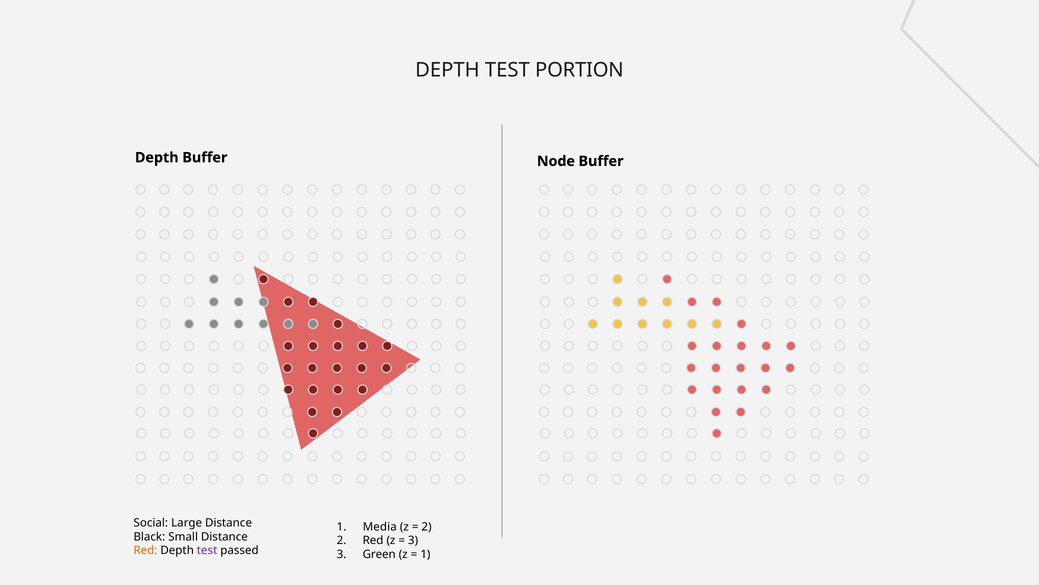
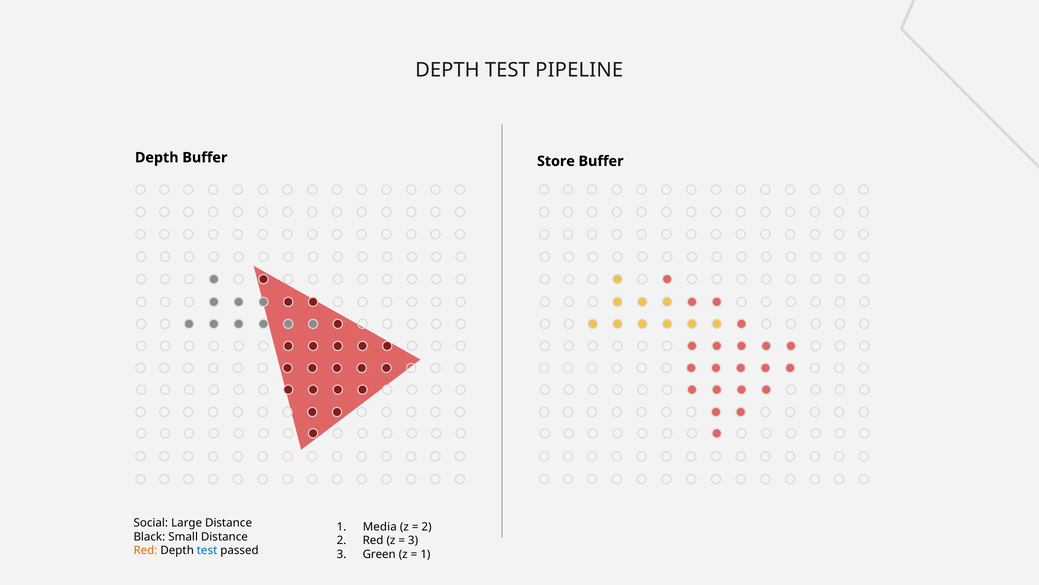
PORTION: PORTION -> PIPELINE (579, 70)
Node: Node -> Store (556, 161)
test colour: purple -> blue (207, 550)
